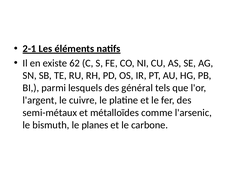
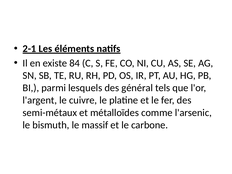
62: 62 -> 84 (75, 63)
planes: planes -> massif (95, 125)
